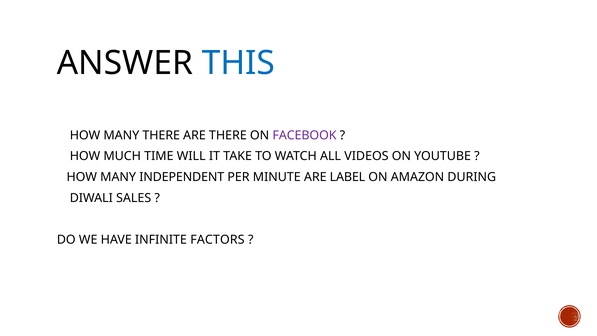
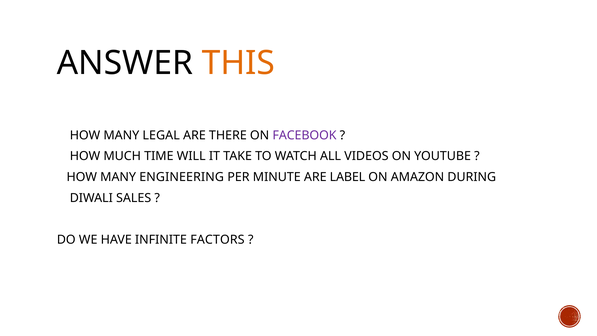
THIS colour: blue -> orange (238, 63)
MANY THERE: THERE -> LEGAL (161, 135)
INDEPENDENT: INDEPENDENT -> ENGINEERING (182, 177)
